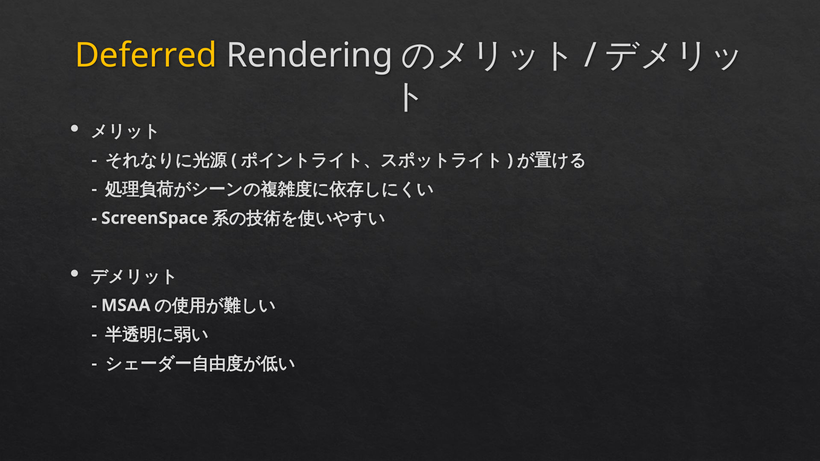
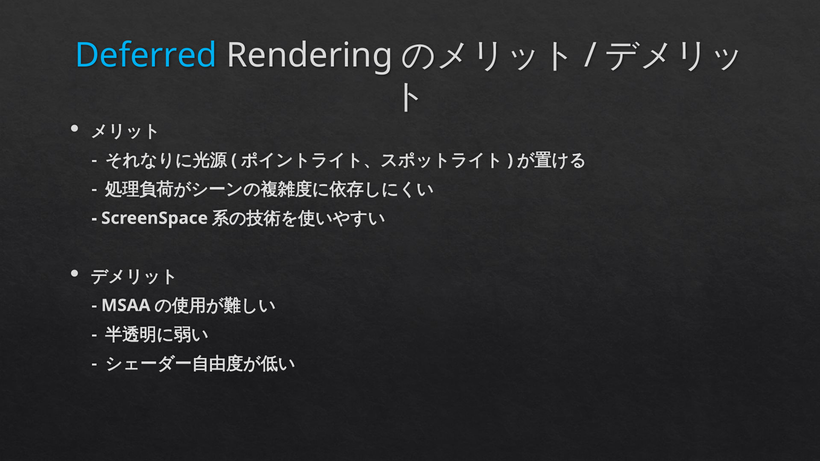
Deferred colour: yellow -> light blue (146, 56)
